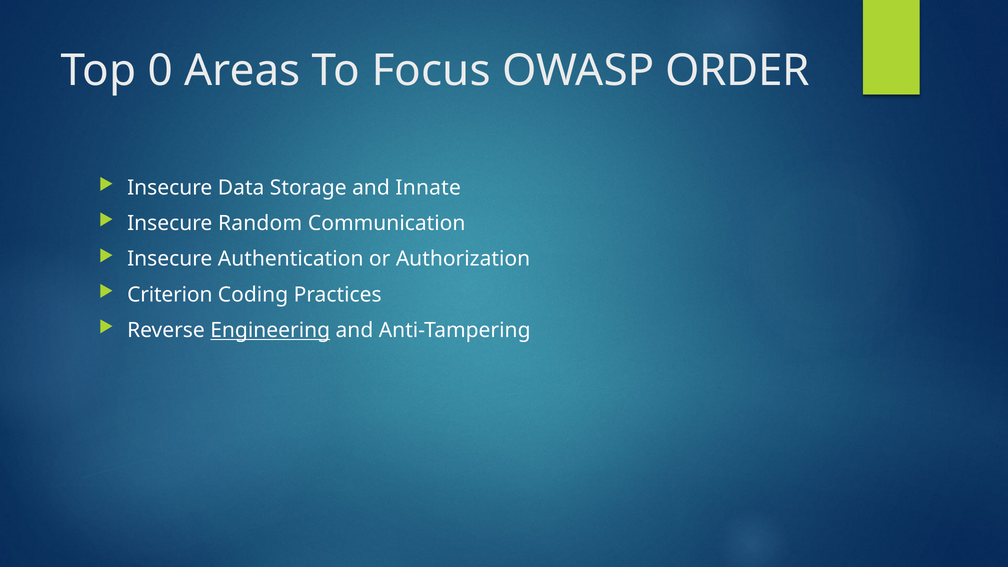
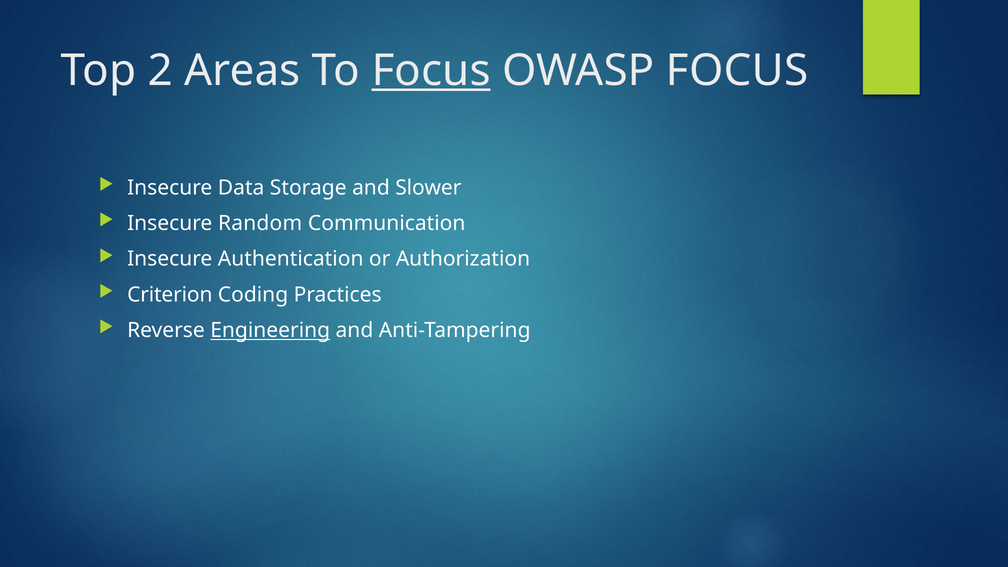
0: 0 -> 2 (160, 71)
Focus underline: none -> present (431, 71)
OWASP ORDER: ORDER -> FOCUS (737, 71)
Innate: Innate -> Slower (428, 188)
